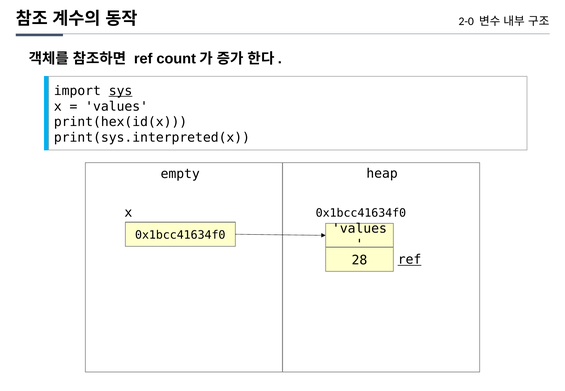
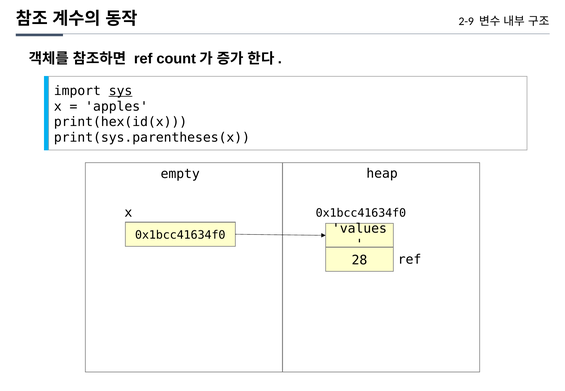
2-0: 2-0 -> 2-9 (466, 21)
values: values -> apples (117, 106)
print(sys.interpreted(x: print(sys.interpreted(x -> print(sys.parentheses(x (152, 138)
ref underline: present -> none (410, 260)
